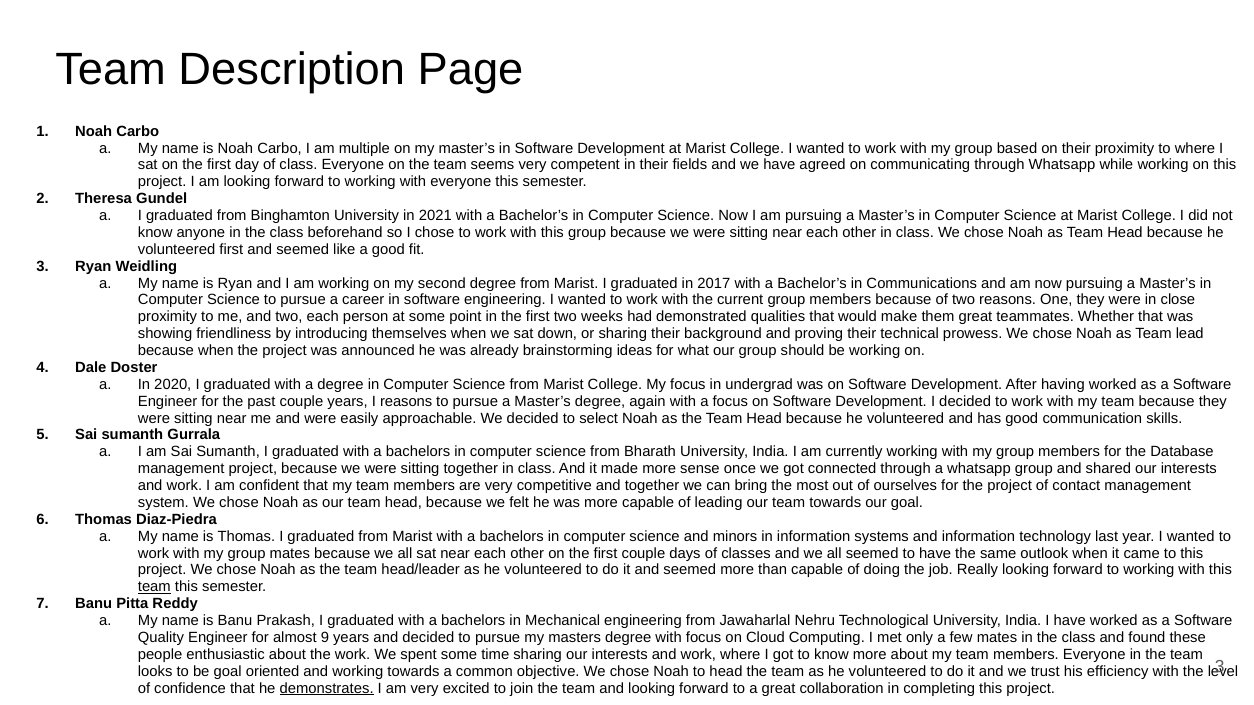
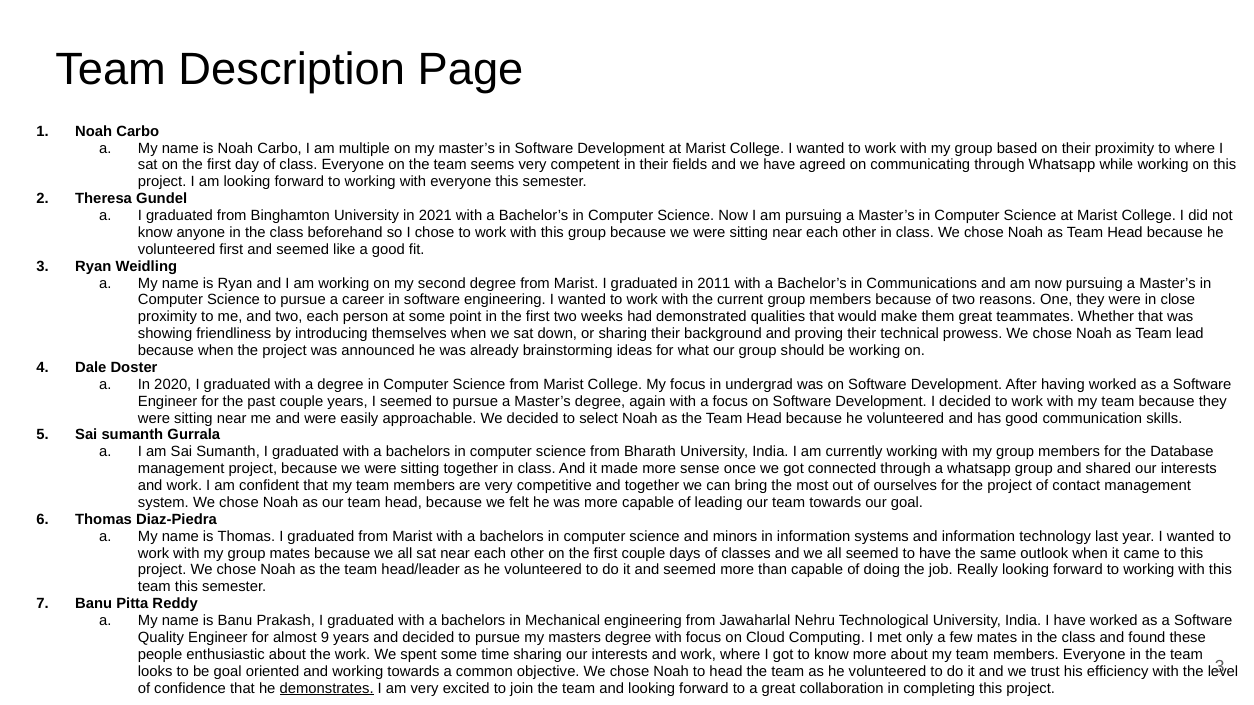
2017: 2017 -> 2011 (714, 283)
I reasons: reasons -> seemed (406, 402)
team underline: present -> none (154, 587)
